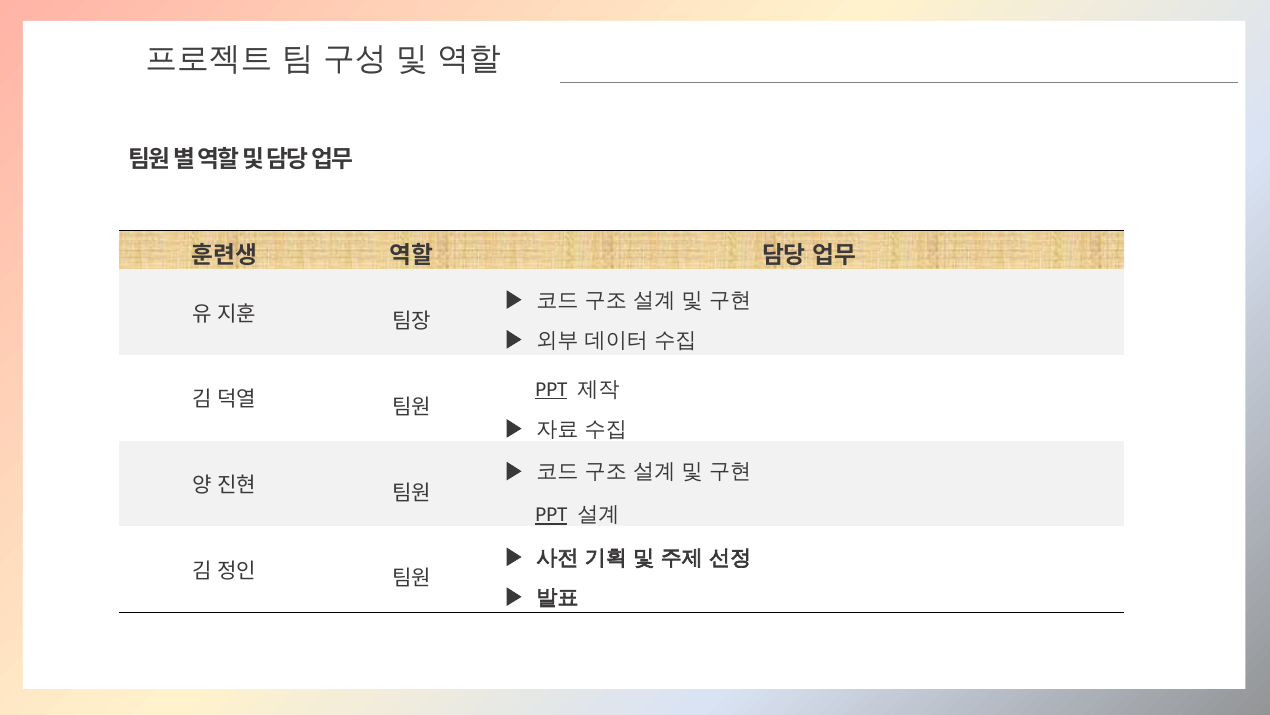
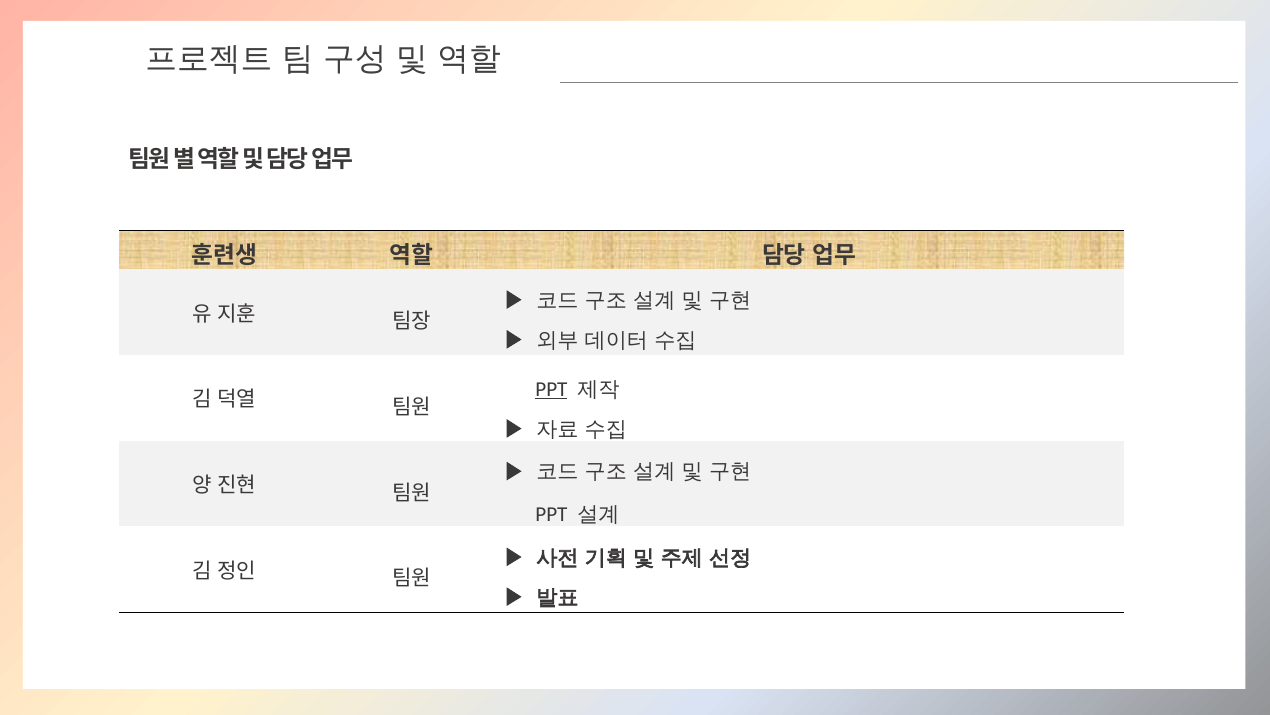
PPT underline: present -> none (551, 515)
